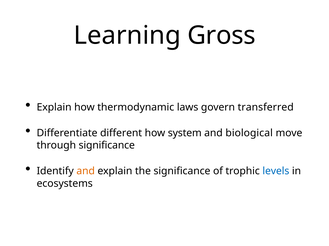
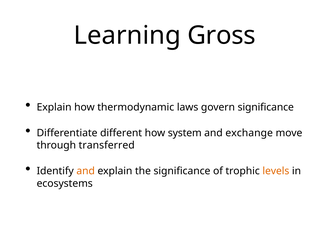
govern transferred: transferred -> significance (266, 108)
biological: biological -> exchange (249, 133)
through significance: significance -> transferred (107, 146)
levels colour: blue -> orange (276, 172)
